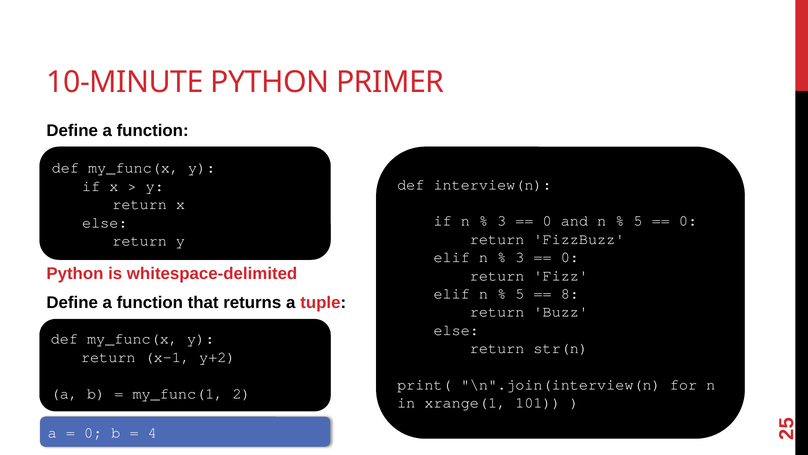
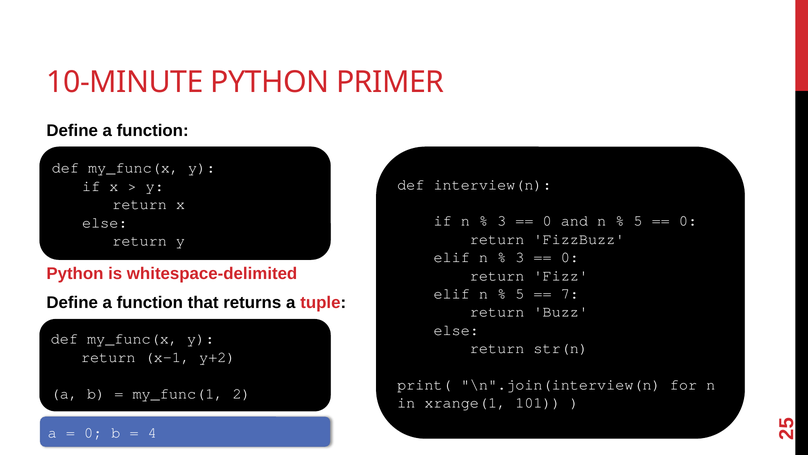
8: 8 -> 7 (570, 293)
